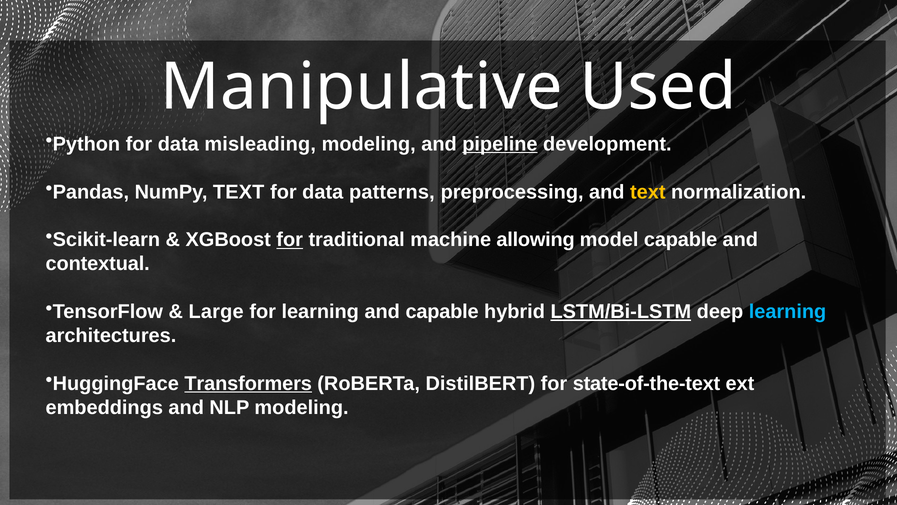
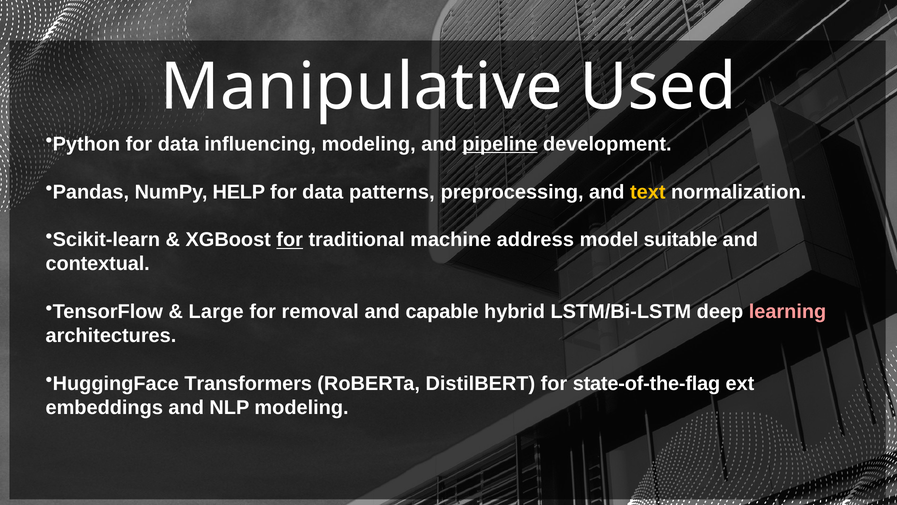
misleading: misleading -> influencing (260, 144)
NumPy TEXT: TEXT -> HELP (239, 192)
allowing: allowing -> address (535, 240)
model capable: capable -> suitable (681, 240)
for learning: learning -> removal (320, 311)
LSTM/Bi-LSTM underline: present -> none (621, 311)
learning colour: light blue -> pink (788, 311)
Transformers underline: present -> none (248, 383)
state-of-the-text: state-of-the-text -> state-of-the-flag (646, 383)
